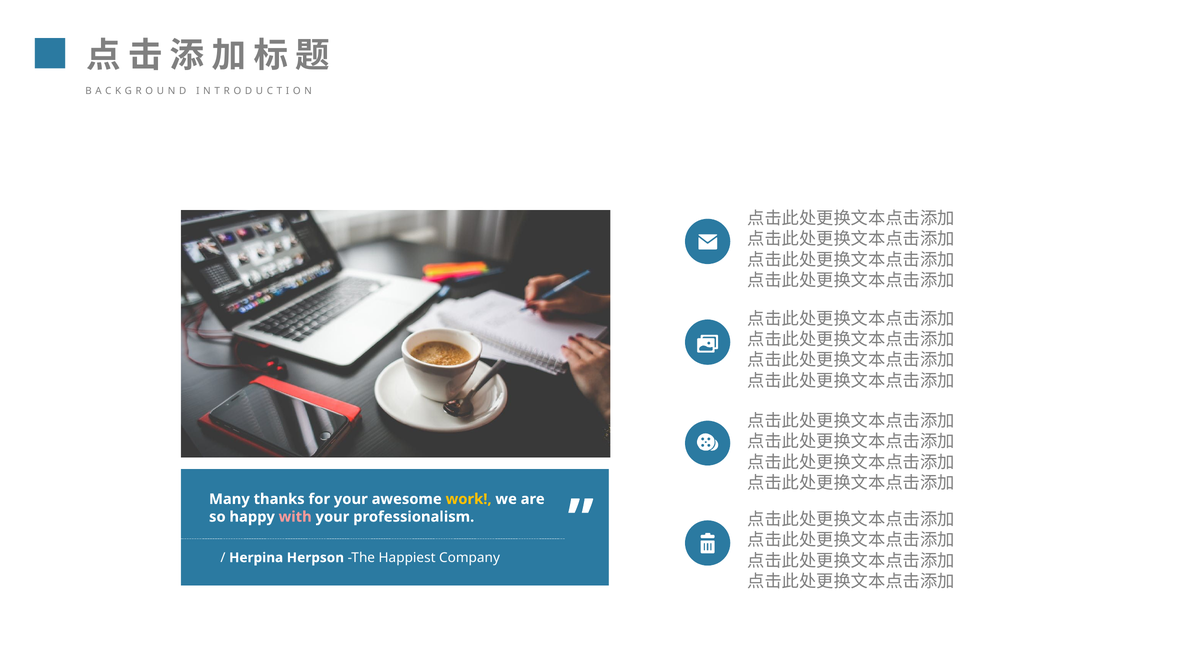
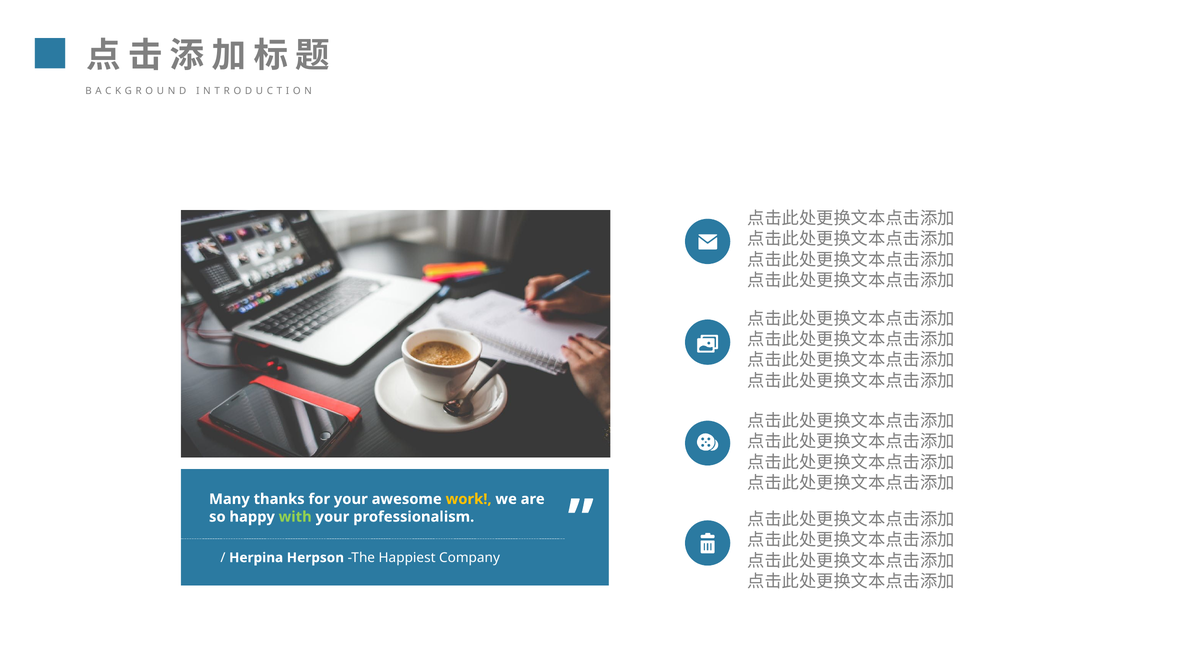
with colour: pink -> light green (295, 517)
